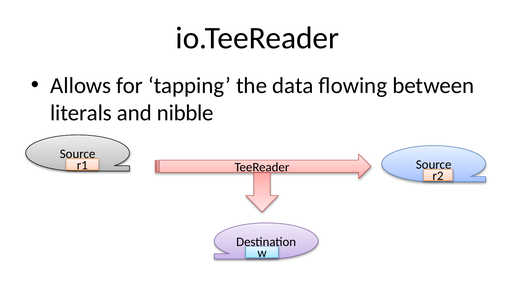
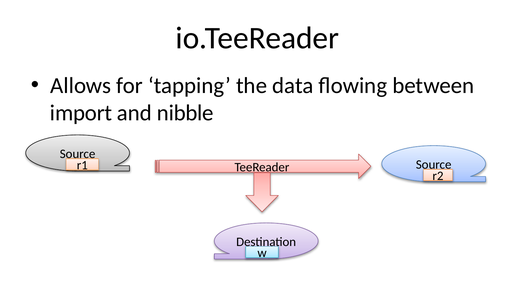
literals: literals -> import (81, 113)
